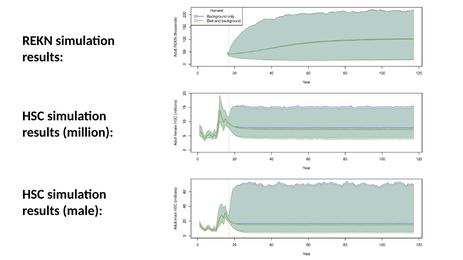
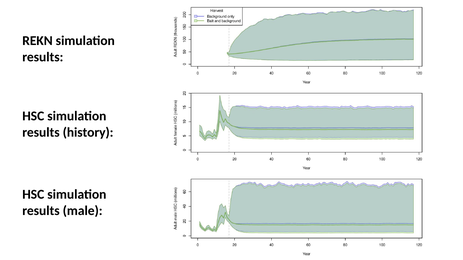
million: million -> history (88, 133)
